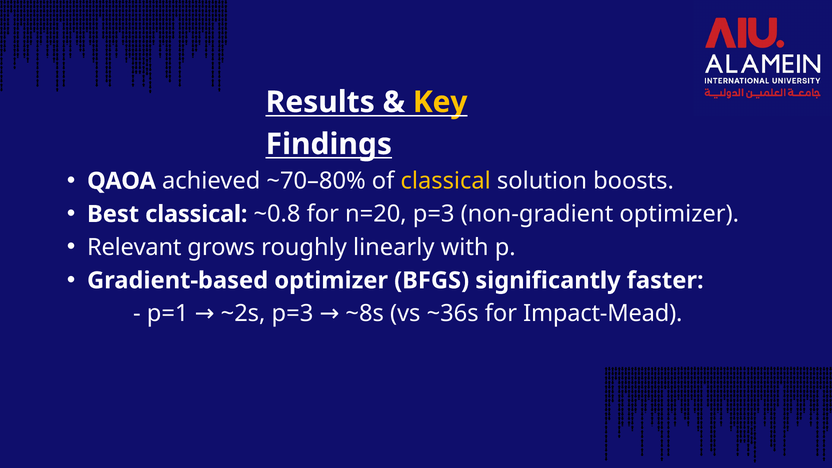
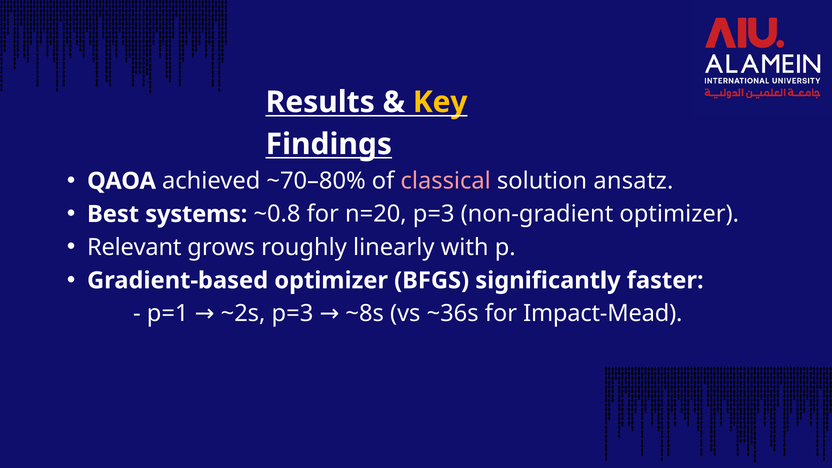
classical colour: yellow -> pink (446, 181)
boosts: boosts -> ansatz (633, 181)
Best classical: classical -> systems (196, 214)
